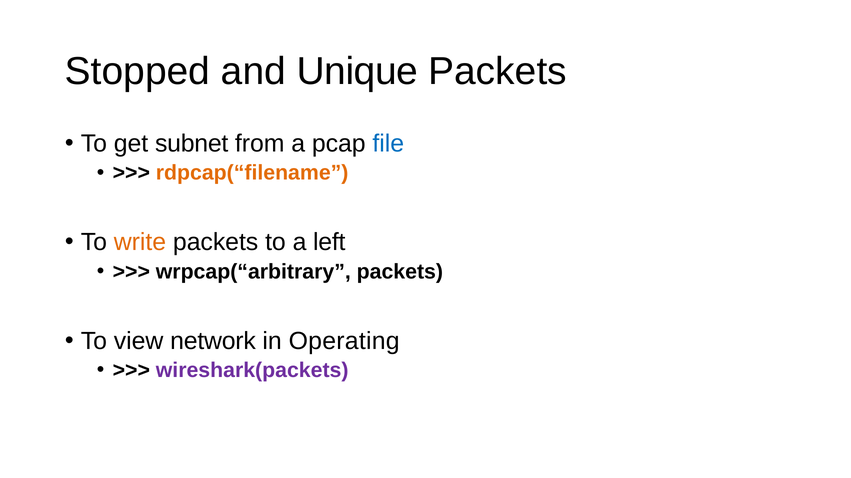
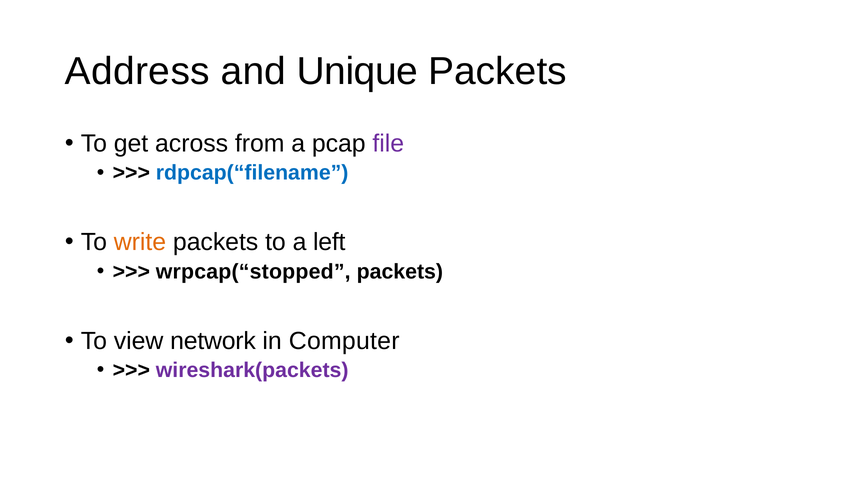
Stopped: Stopped -> Address (137, 71)
subnet: subnet -> across (192, 144)
file colour: blue -> purple (388, 144)
rdpcap(“filename colour: orange -> blue (252, 173)
wrpcap(“arbitrary: wrpcap(“arbitrary -> wrpcap(“stopped (253, 272)
Operating: Operating -> Computer (344, 341)
